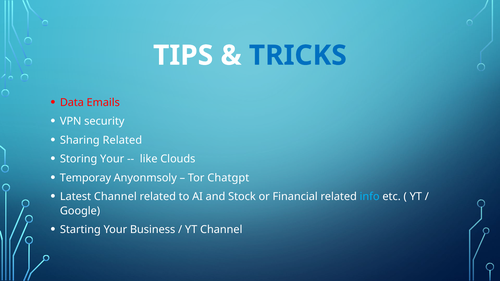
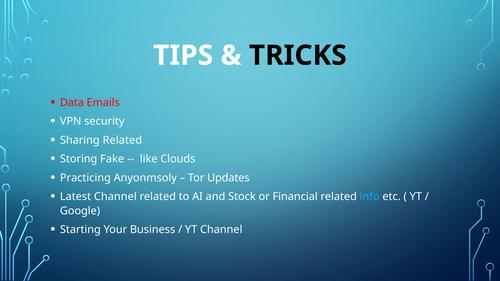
TRICKS colour: blue -> black (298, 56)
Storing Your: Your -> Fake (112, 159)
Temporay: Temporay -> Practicing (85, 178)
Chatgpt: Chatgpt -> Updates (228, 178)
